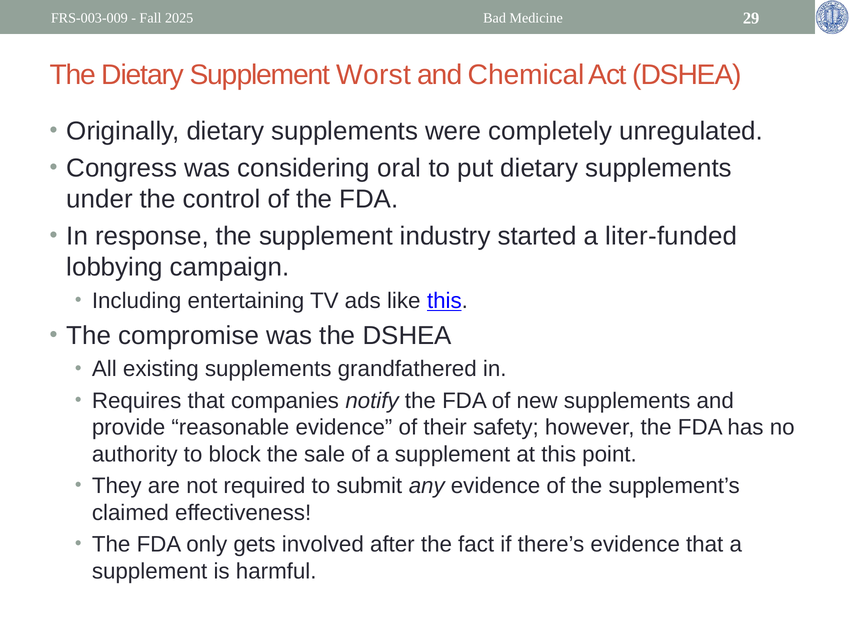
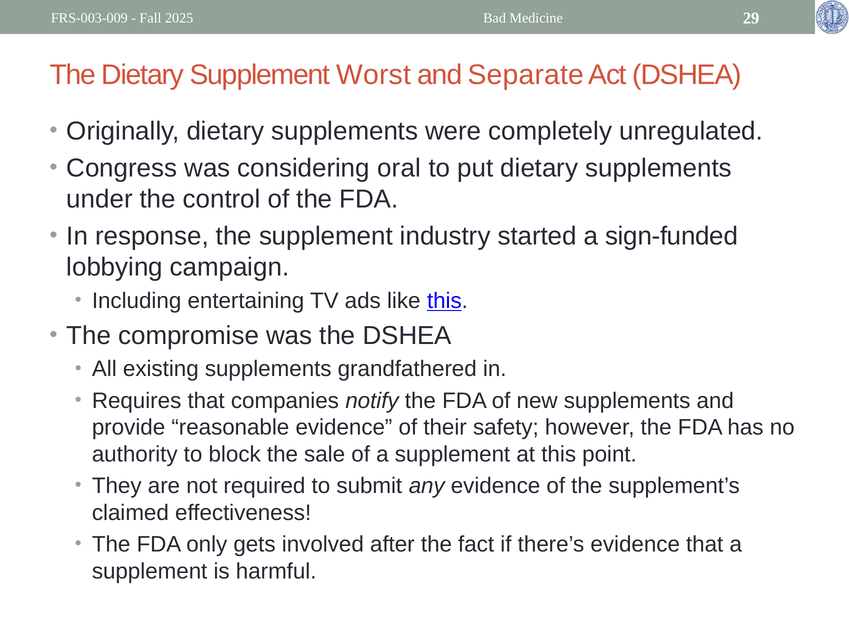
Chemical: Chemical -> Separate (526, 75)
liter-funded: liter-funded -> sign-funded (672, 236)
